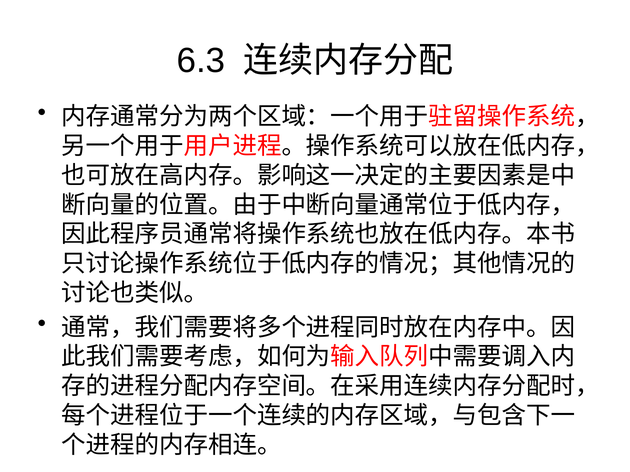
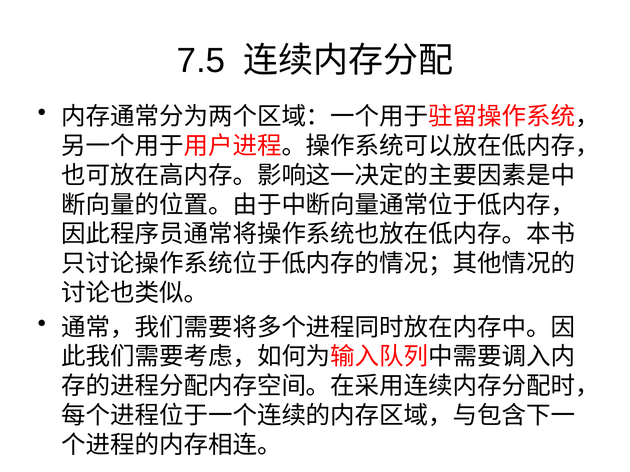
6.3: 6.3 -> 7.5 (201, 61)
